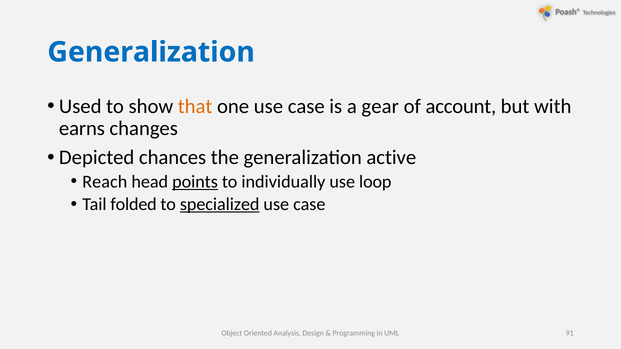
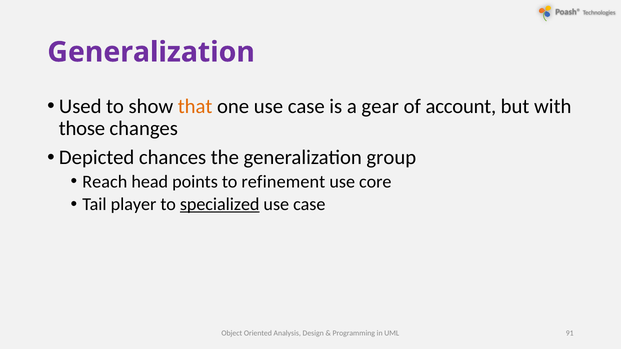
Generalization colour: blue -> purple (151, 52)
earns: earns -> those (82, 129)
active: active -> group (391, 158)
points underline: present -> none (195, 182)
individually: individually -> refinement (283, 182)
loop: loop -> core (375, 182)
folded: folded -> player (133, 205)
